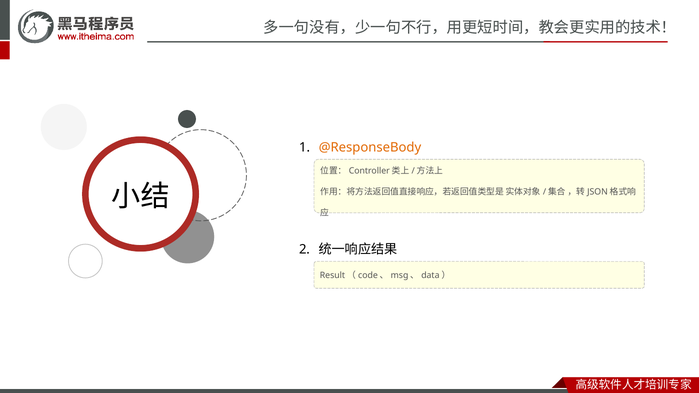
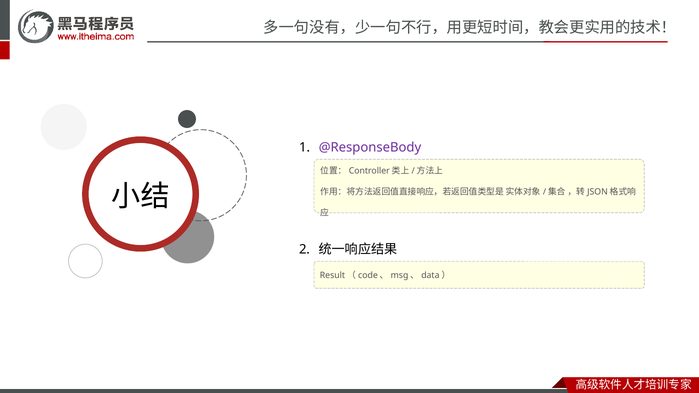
@ResponseBody colour: orange -> purple (370, 147)
